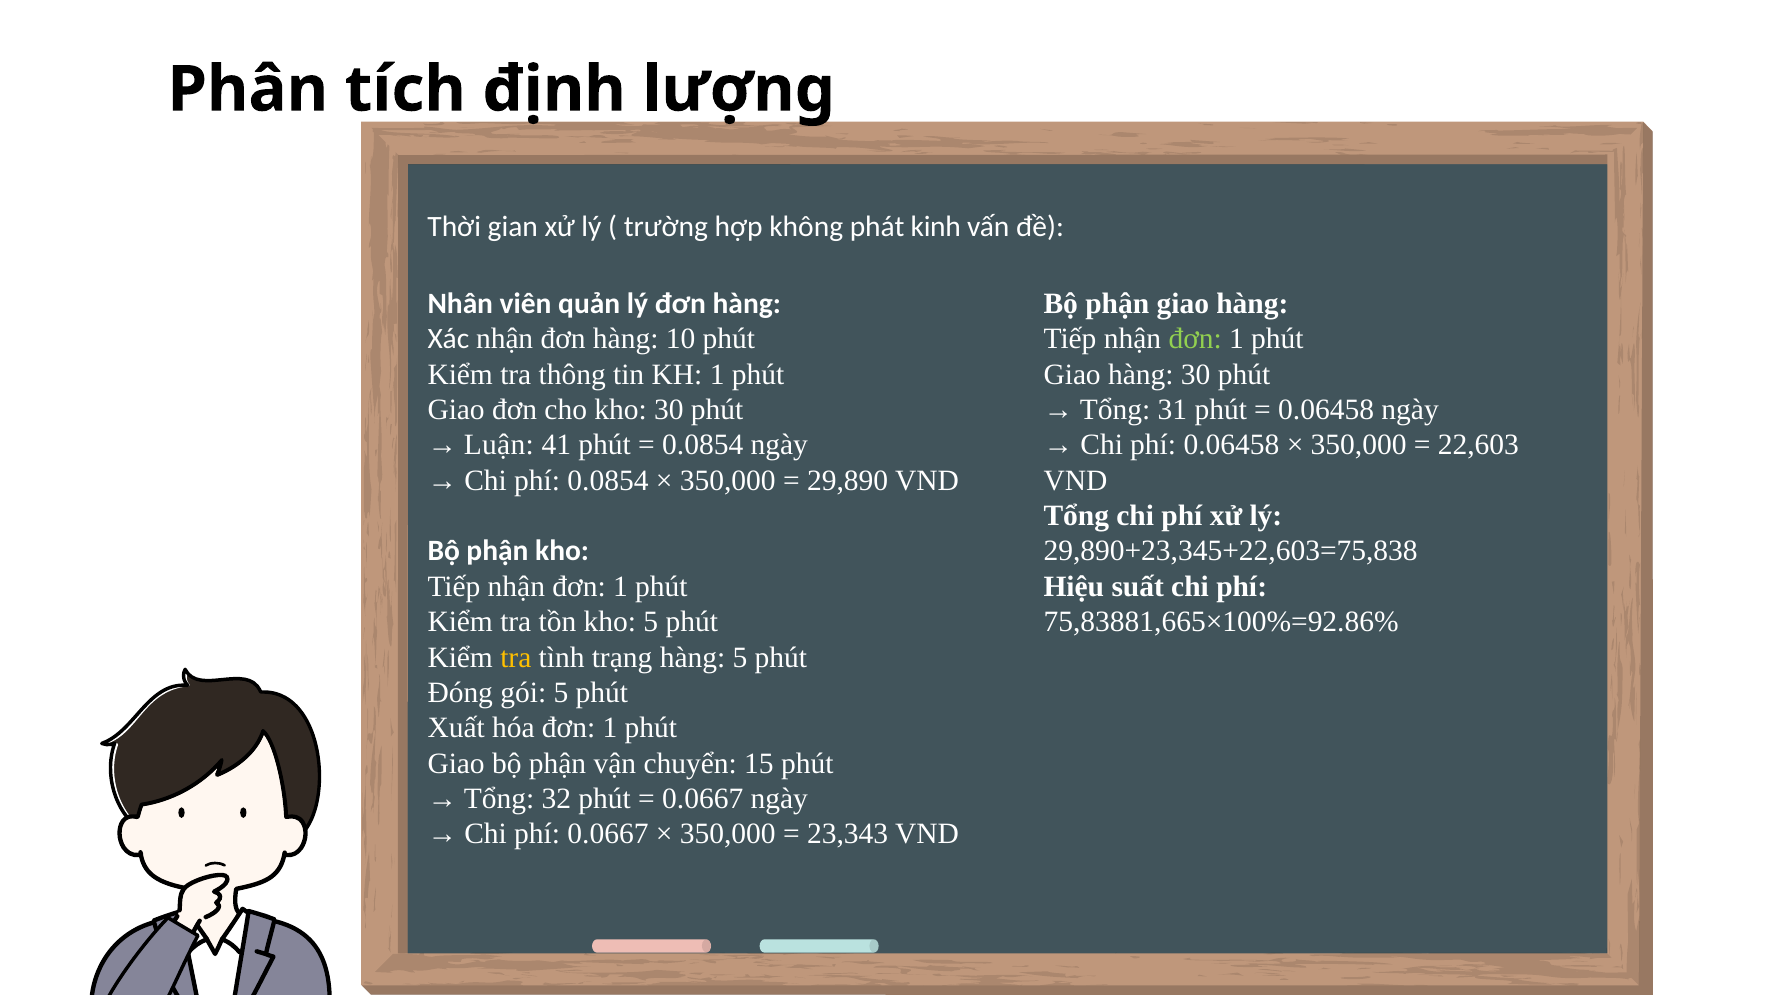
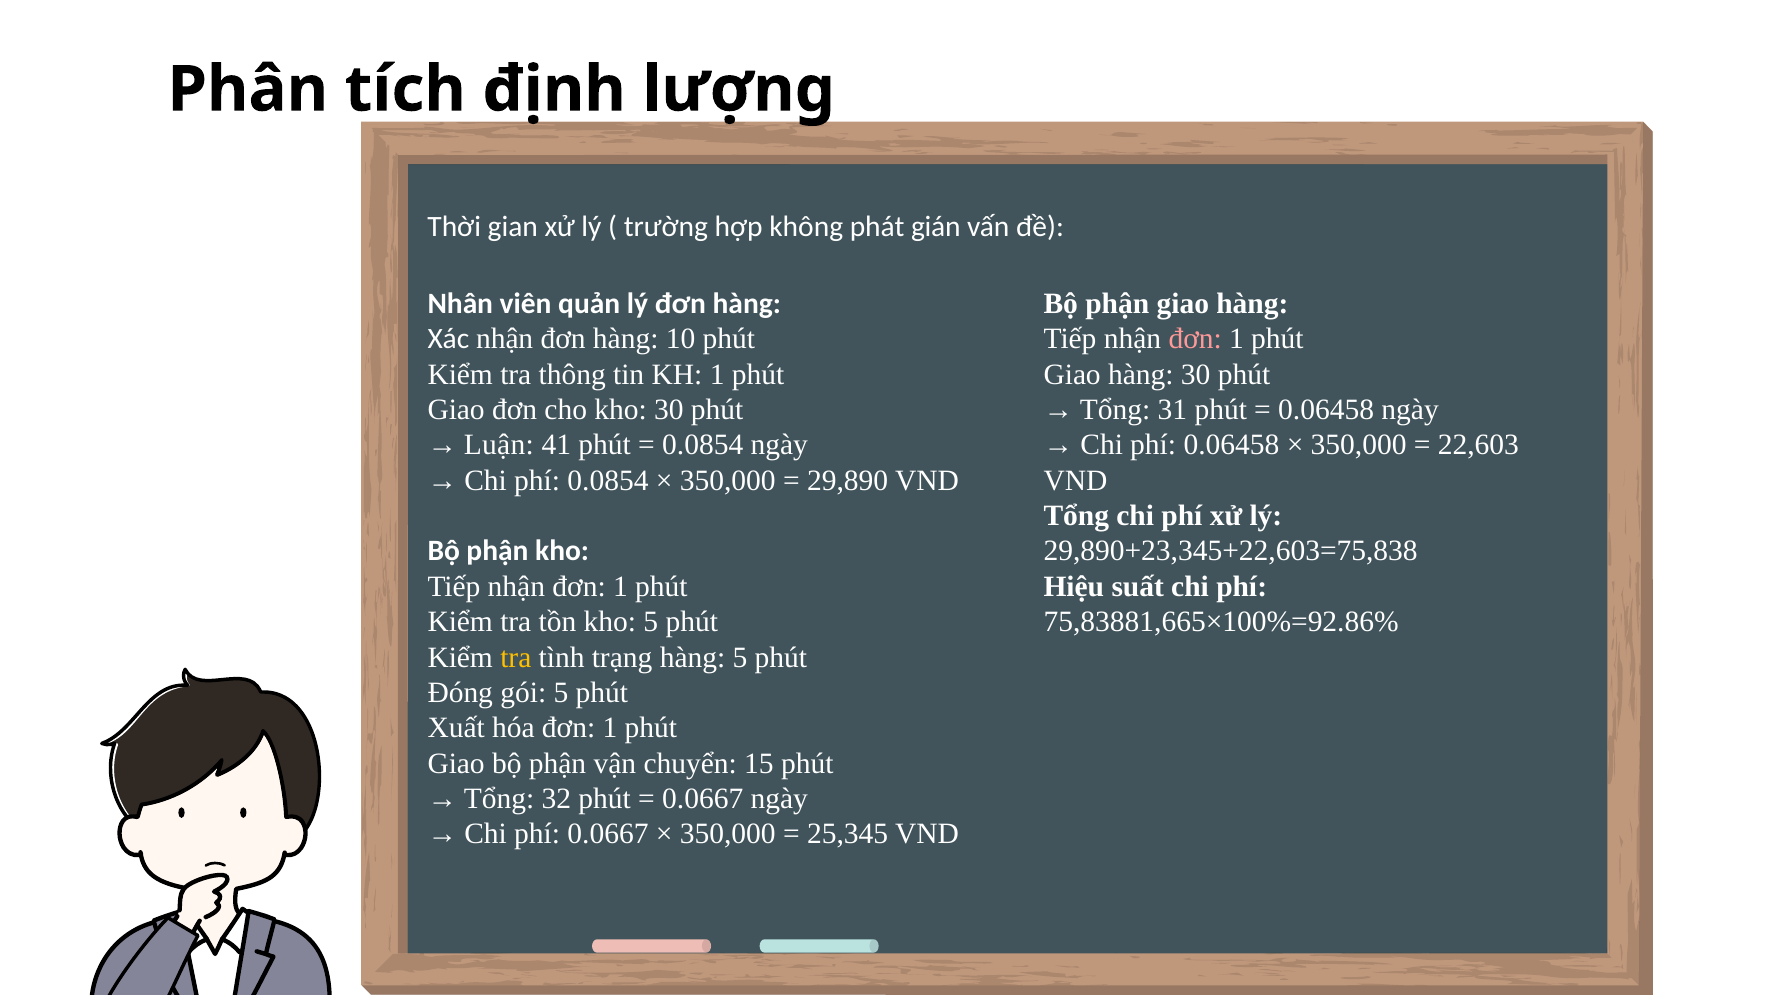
kinh: kinh -> gián (936, 227)
đơn colour: light green -> pink (1195, 339)
23,343: 23,343 -> 25,345 (848, 834)
